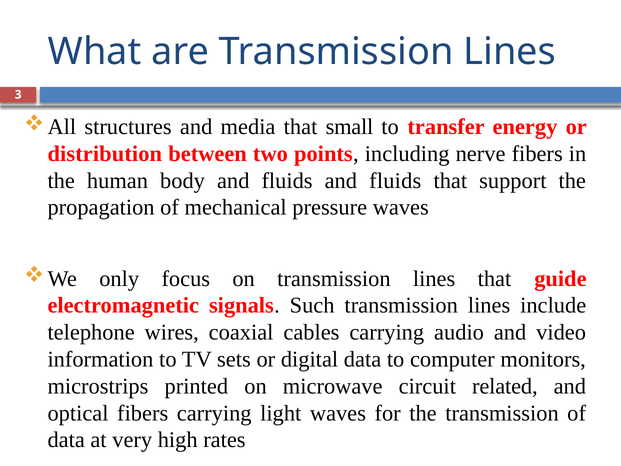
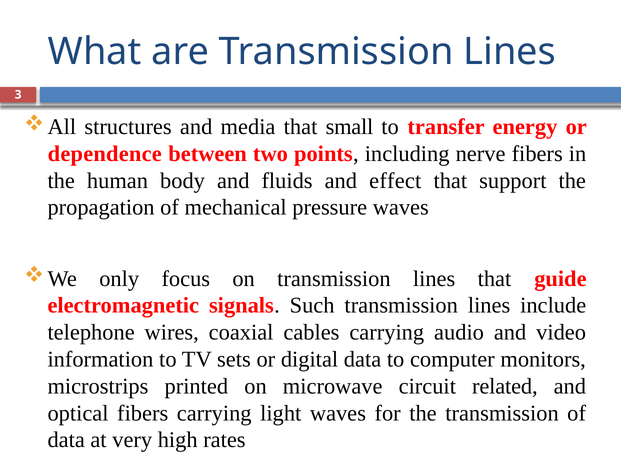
distribution: distribution -> dependence (105, 154)
fluids and fluids: fluids -> effect (395, 181)
